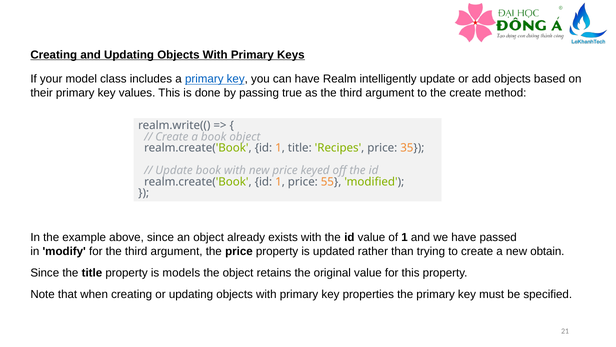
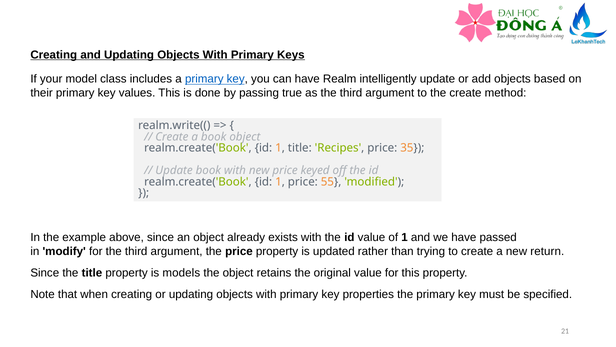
obtain: obtain -> return (547, 251)
